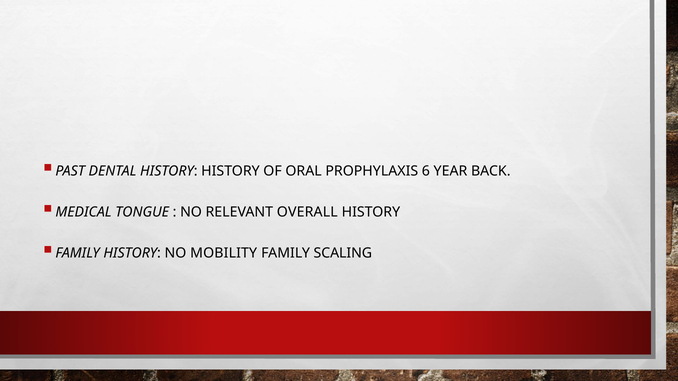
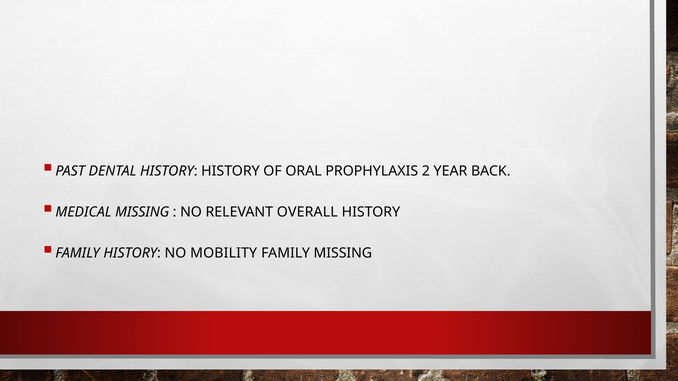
6: 6 -> 2 (426, 171)
MEDICAL TONGUE: TONGUE -> MISSING (142, 212)
FAMILY SCALING: SCALING -> MISSING (343, 253)
